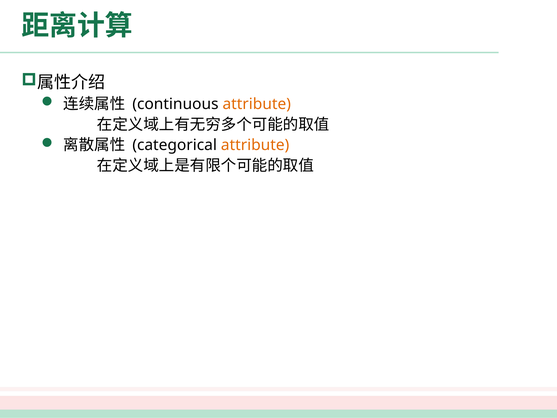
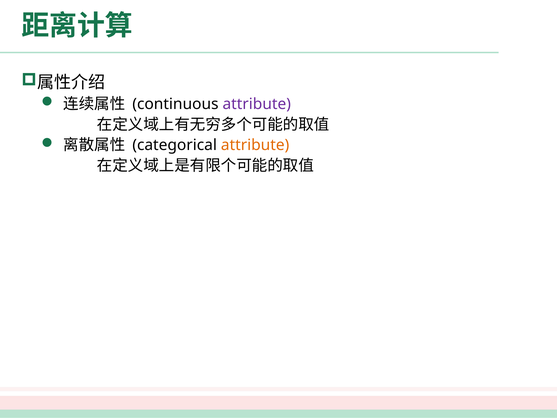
attribute colour: orange -> purple (257, 104)
